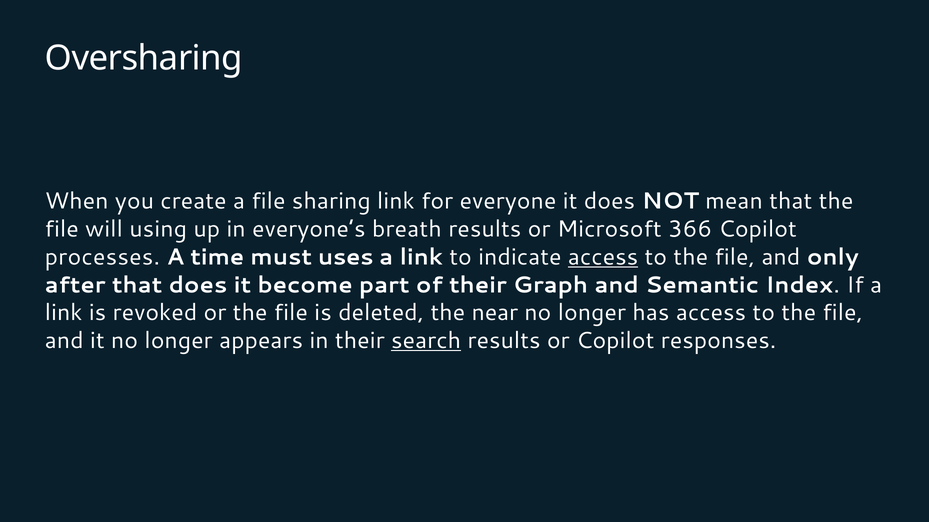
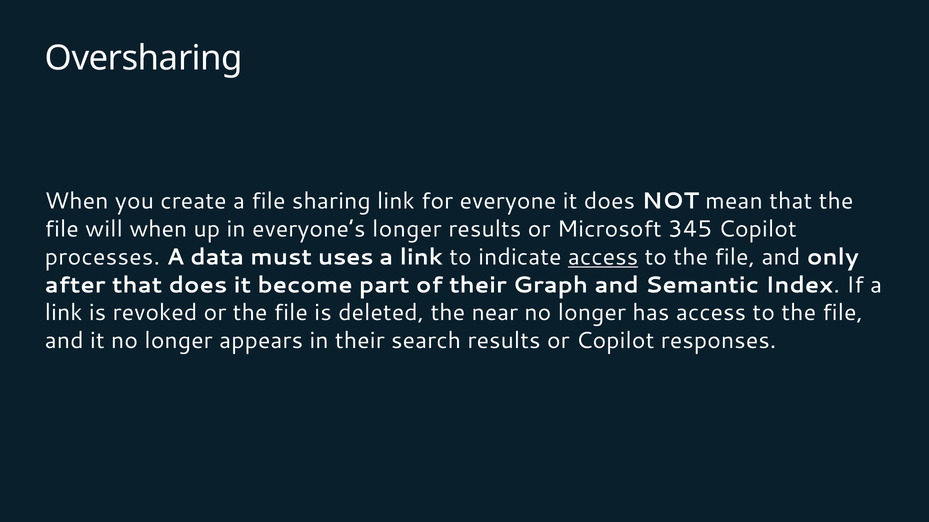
will using: using -> when (158, 229)
everyone’s breath: breath -> longer (407, 229)
366: 366 -> 345 (690, 229)
time: time -> data (217, 257)
search underline: present -> none (426, 341)
